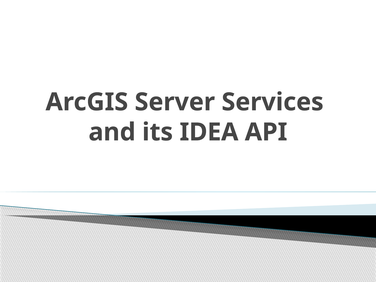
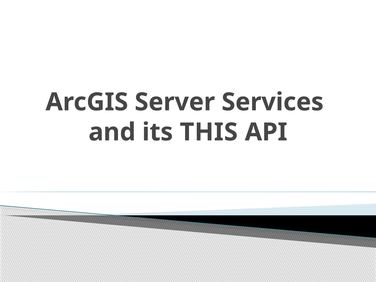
IDEA: IDEA -> THIS (209, 132)
